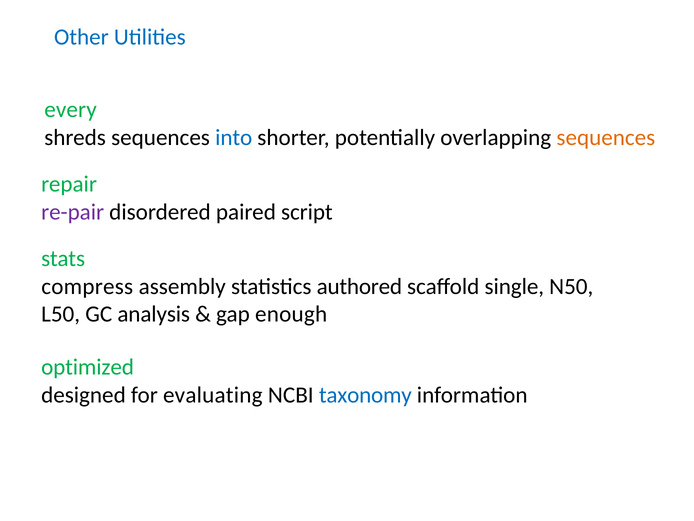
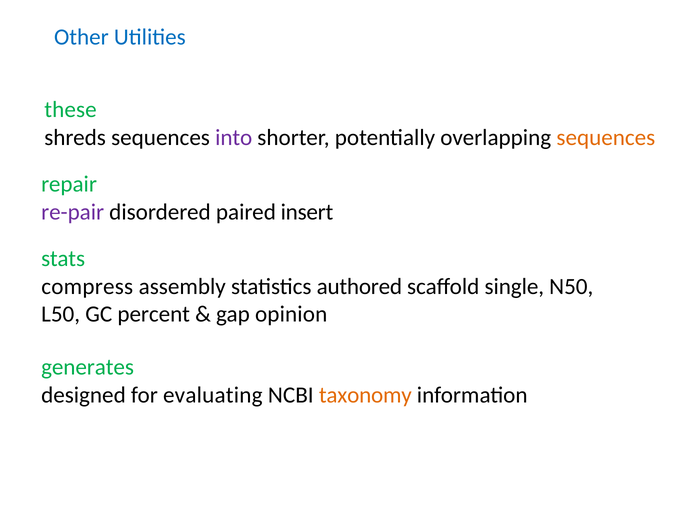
every: every -> these (71, 109)
into colour: blue -> purple (234, 137)
script: script -> insert (307, 212)
analysis: analysis -> percent (154, 314)
enough: enough -> opinion (291, 314)
optimized: optimized -> generates (88, 367)
taxonomy colour: blue -> orange (365, 395)
